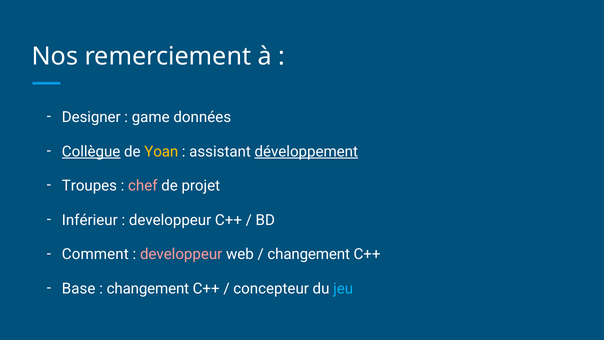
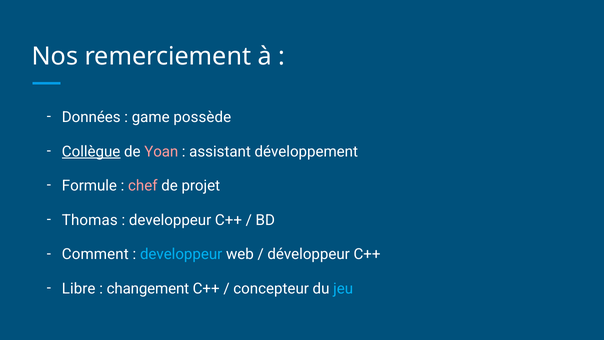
Designer: Designer -> Données (91, 117)
données: données -> possède (202, 117)
Yoan colour: yellow -> pink (161, 152)
développement underline: present -> none (306, 152)
Troupes: Troupes -> Formule (89, 186)
Inférieur: Inférieur -> Thomas (90, 220)
developpeur colour: pink -> light blue (181, 254)
changement: changement -> développeur (309, 254)
Base: Base -> Libre (79, 288)
